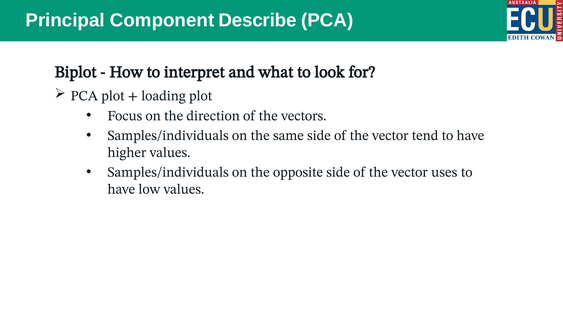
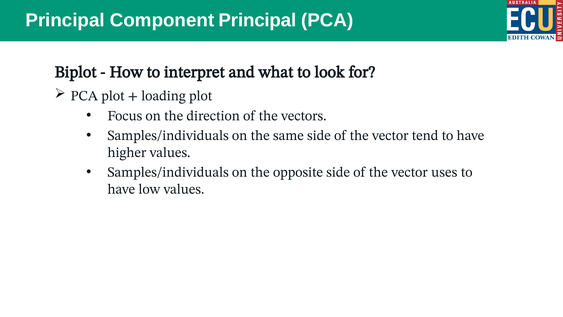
Component Describe: Describe -> Principal (257, 20)
